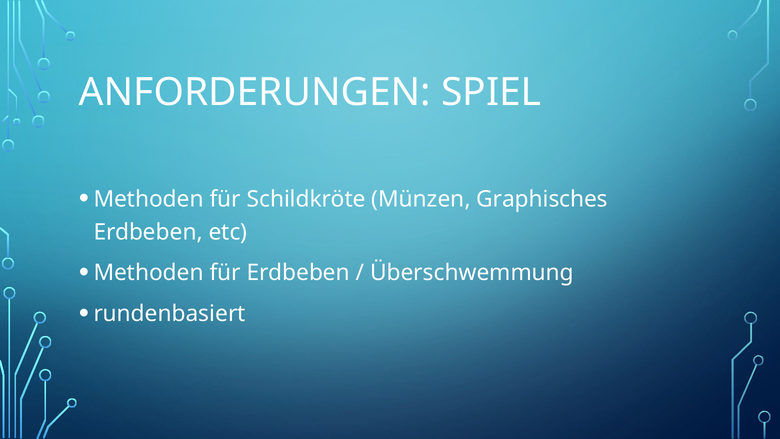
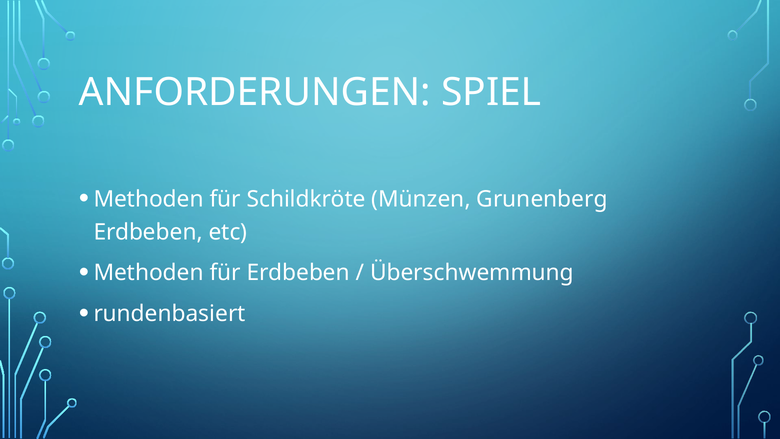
Graphisches: Graphisches -> Grunenberg (542, 199)
